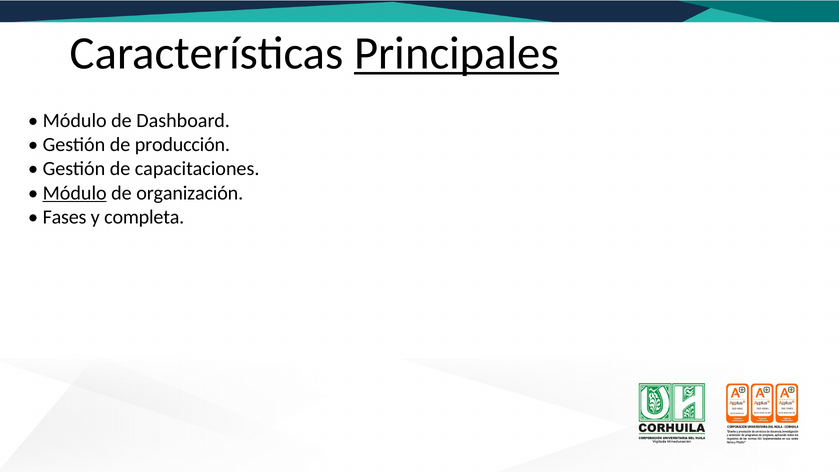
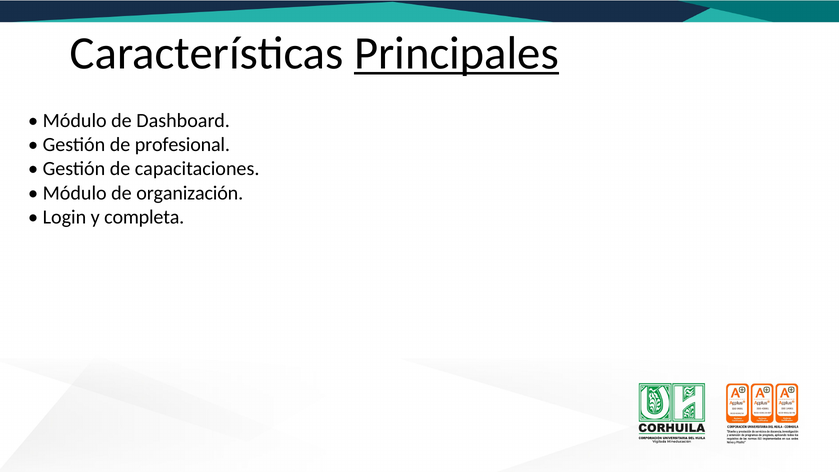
producción: producción -> profesional (182, 145)
Módulo underline: present -> none (75, 193)
Fases: Fases -> Login (64, 217)
